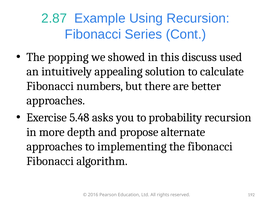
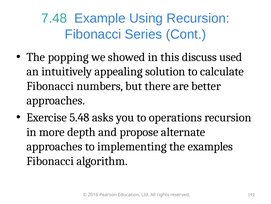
2.87: 2.87 -> 7.48 (54, 18)
probability: probability -> operations (175, 117)
the fibonacci: fibonacci -> examples (210, 146)
